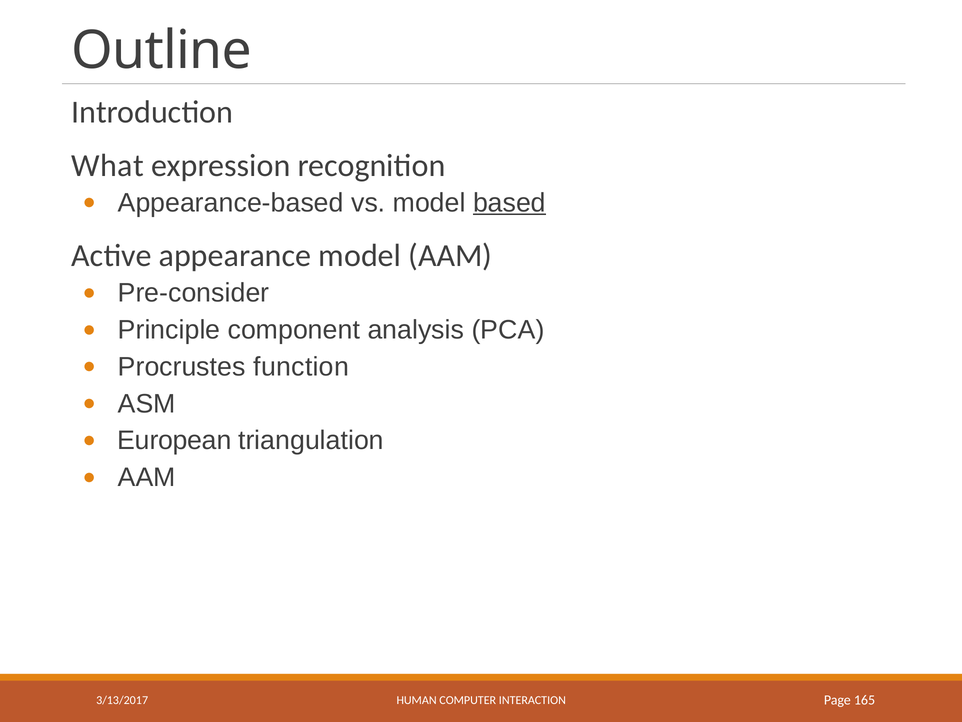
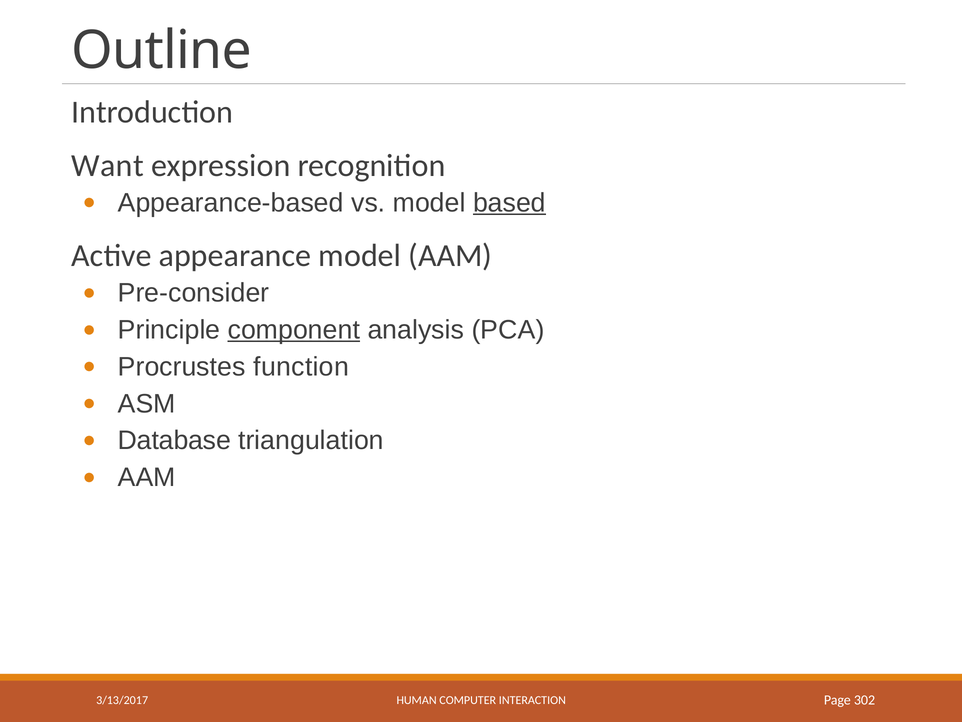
What: What -> Want (108, 165)
component underline: none -> present (294, 330)
European: European -> Database (174, 440)
165: 165 -> 302 (865, 700)
